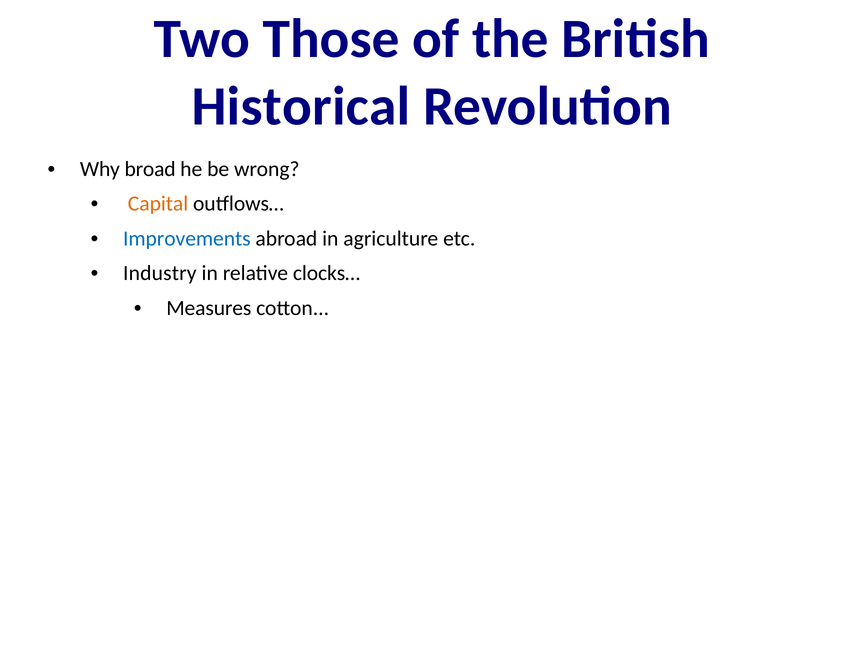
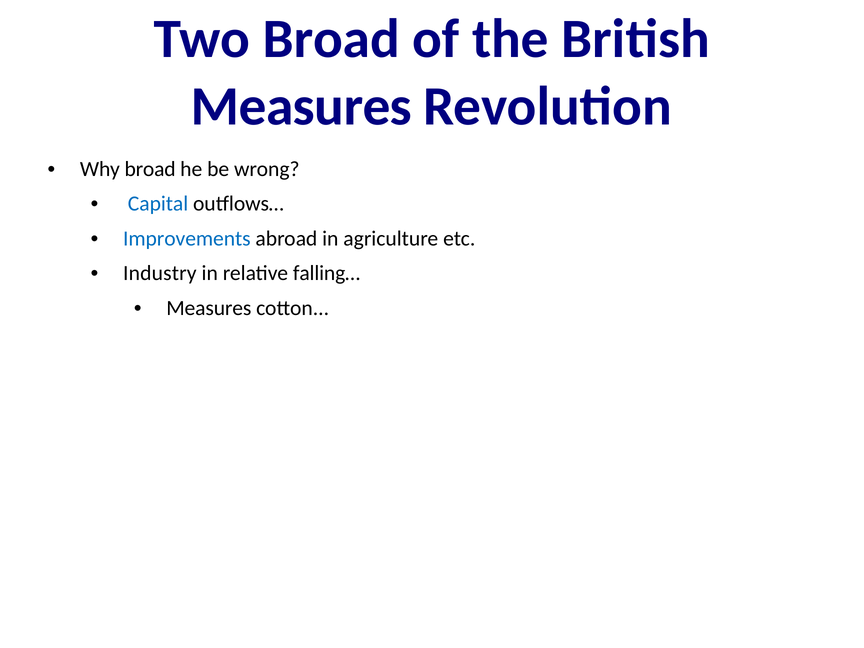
Two Those: Those -> Broad (331, 39)
Historical: Historical -> Measures (301, 106)
Capital colour: orange -> blue (158, 204)
clocks…: clocks… -> falling… (327, 273)
